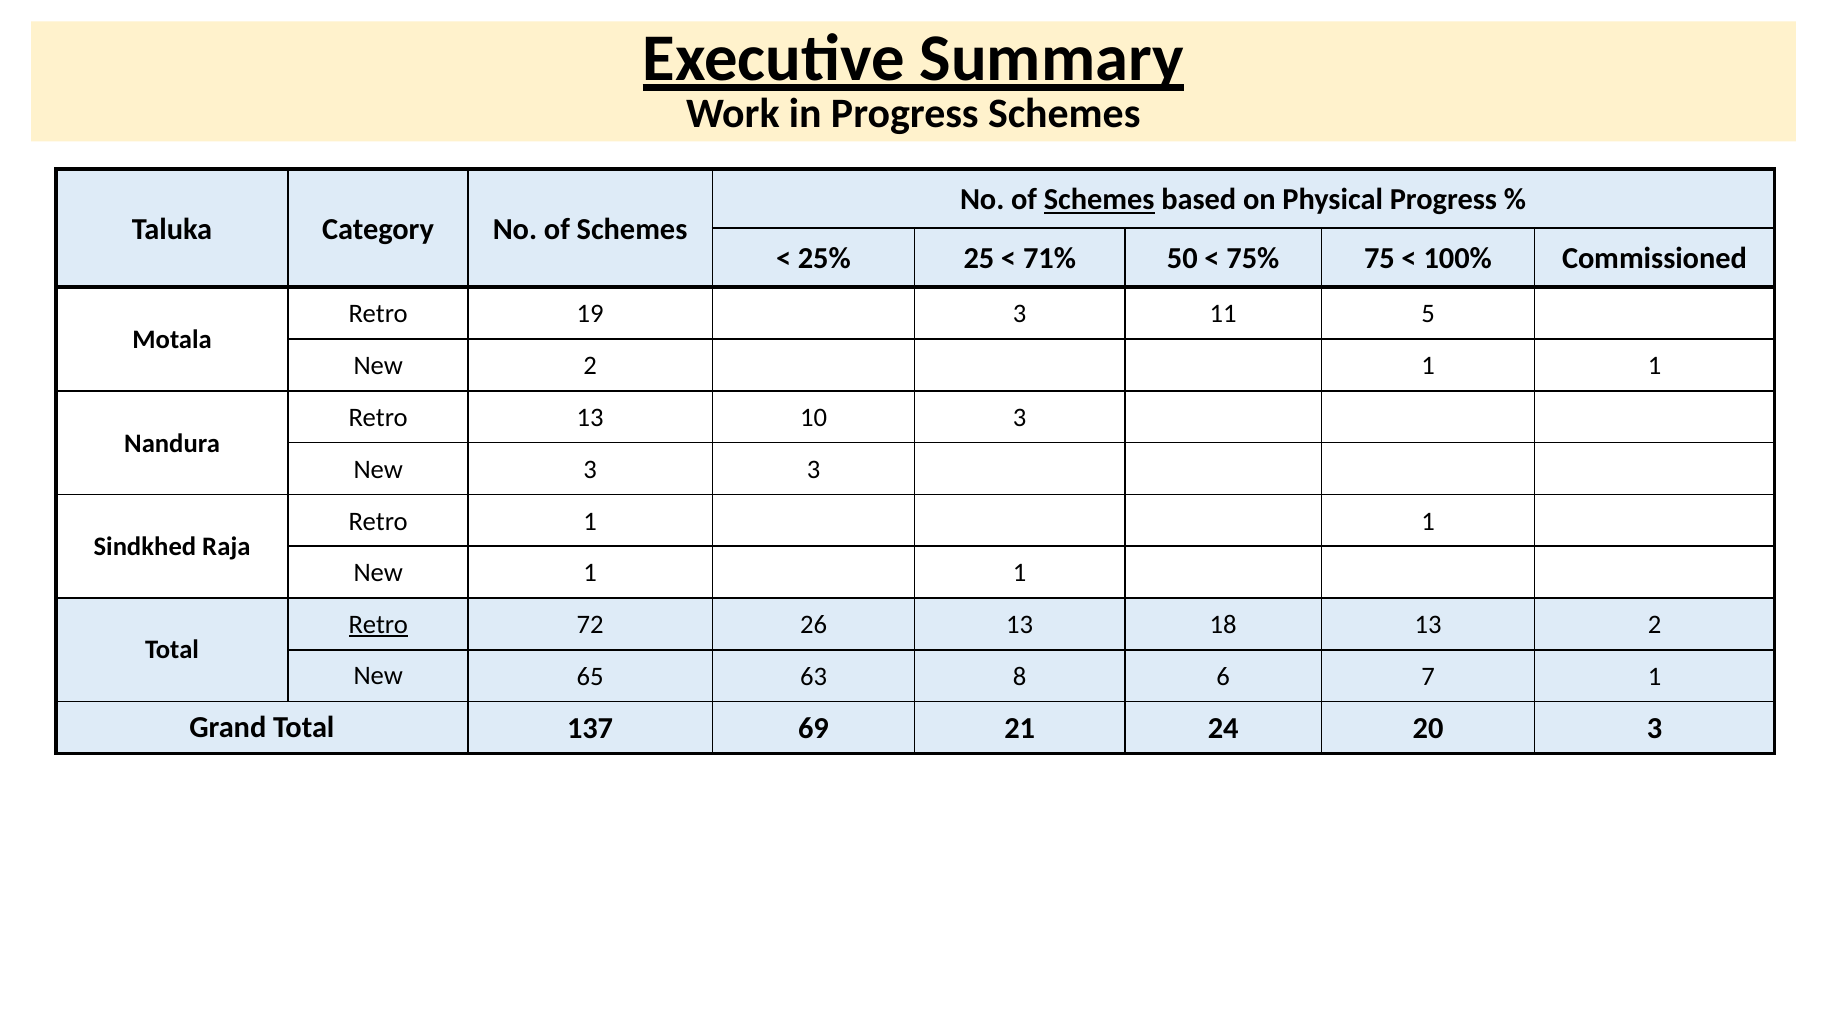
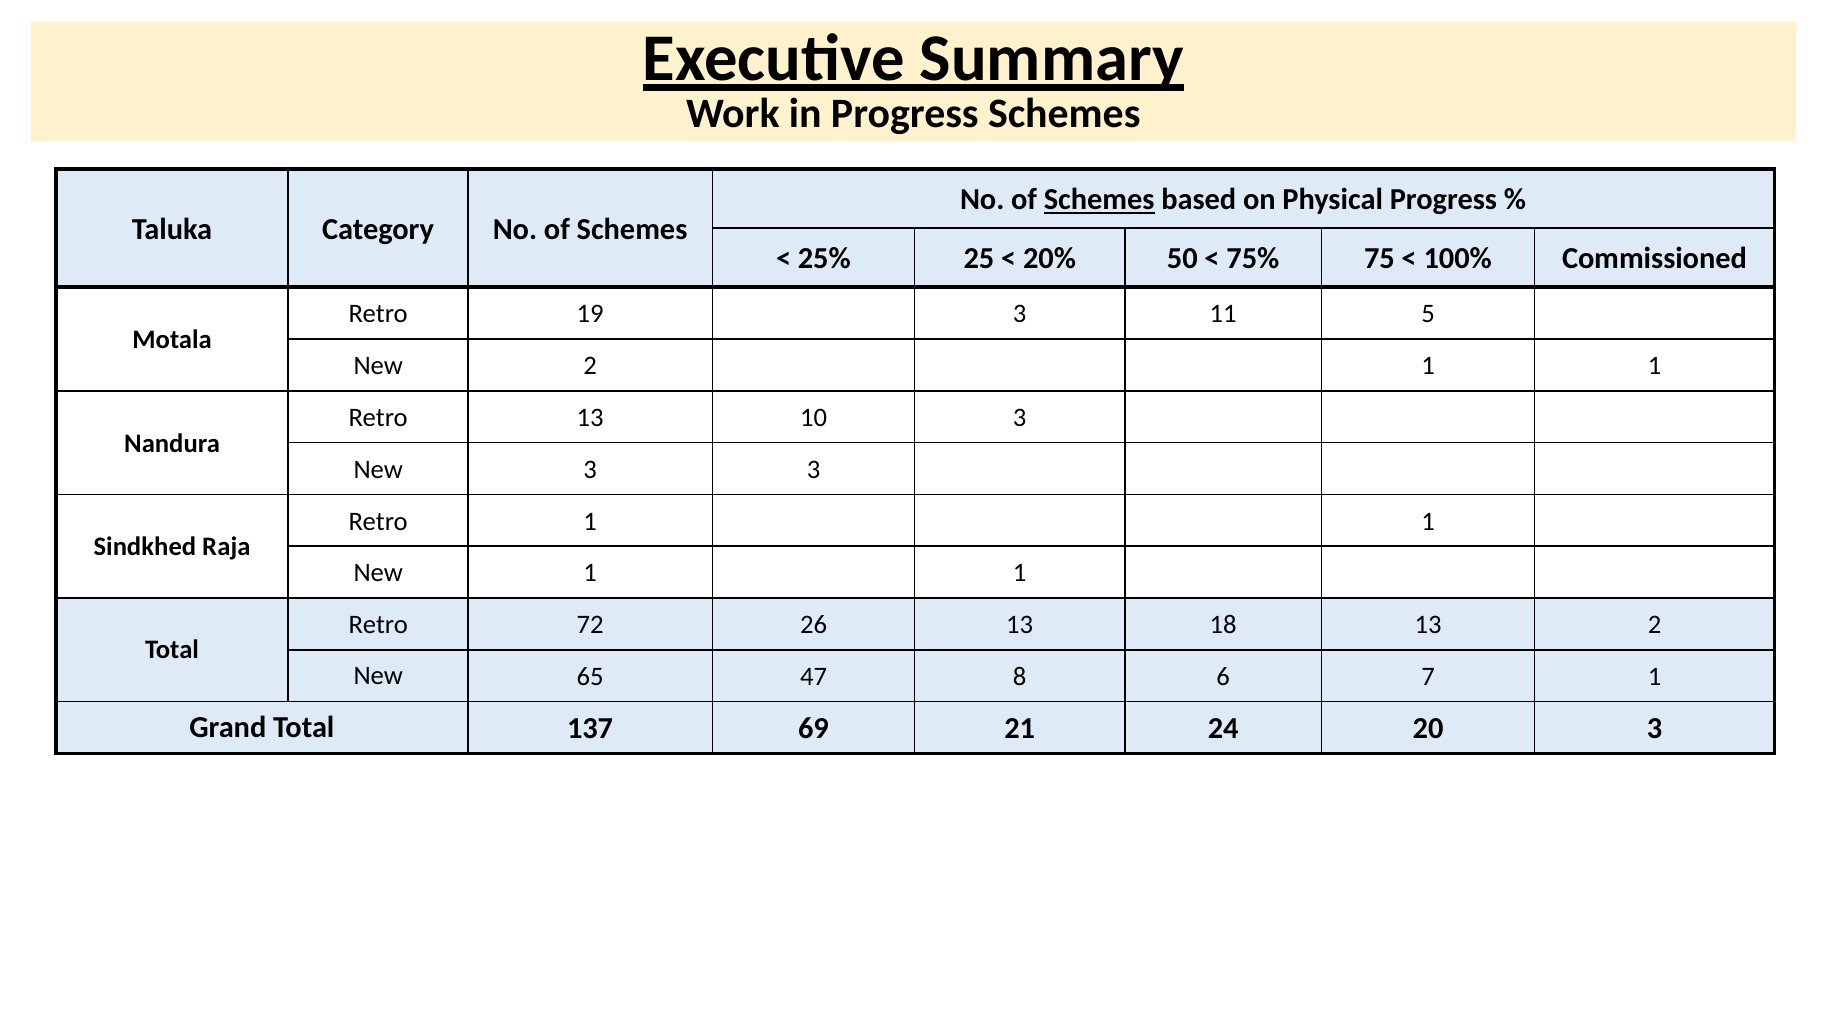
71%: 71% -> 20% (1050, 259)
Retro underline: present -> none (378, 624)
63: 63 -> 47 (814, 676)
